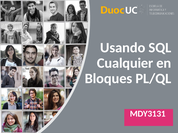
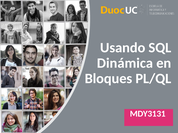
Cualquier: Cualquier -> Dinámica (125, 63)
